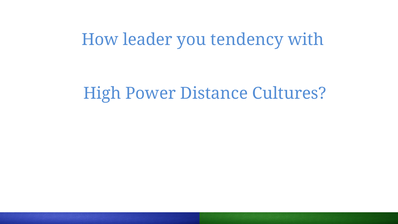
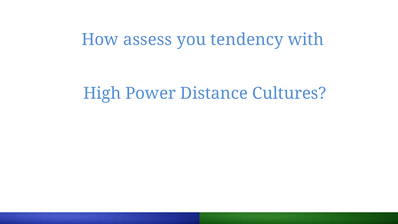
leader: leader -> assess (148, 40)
